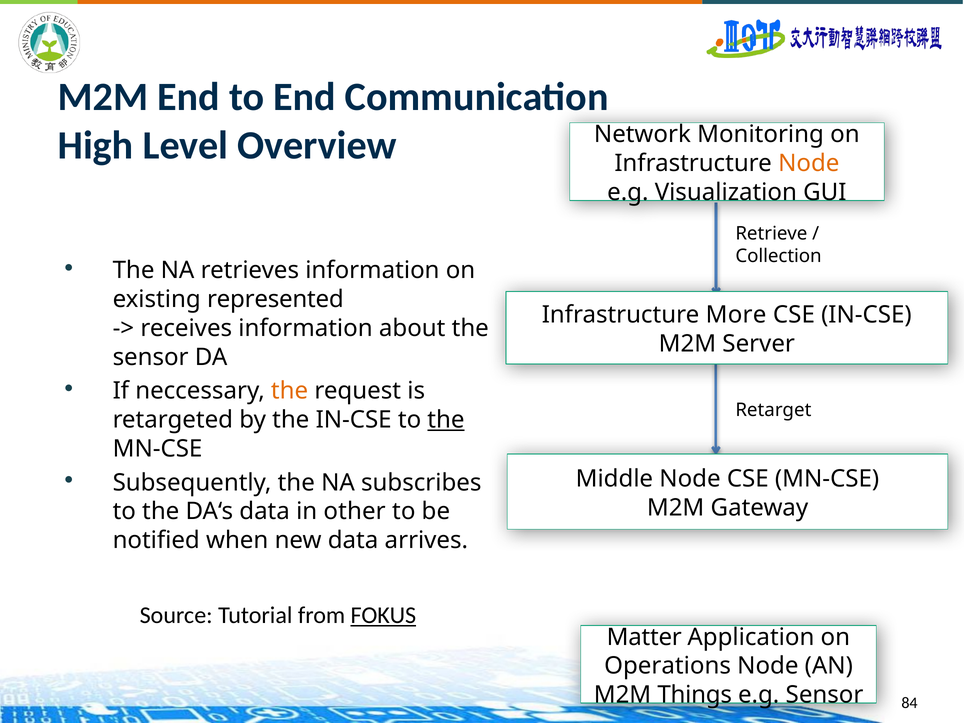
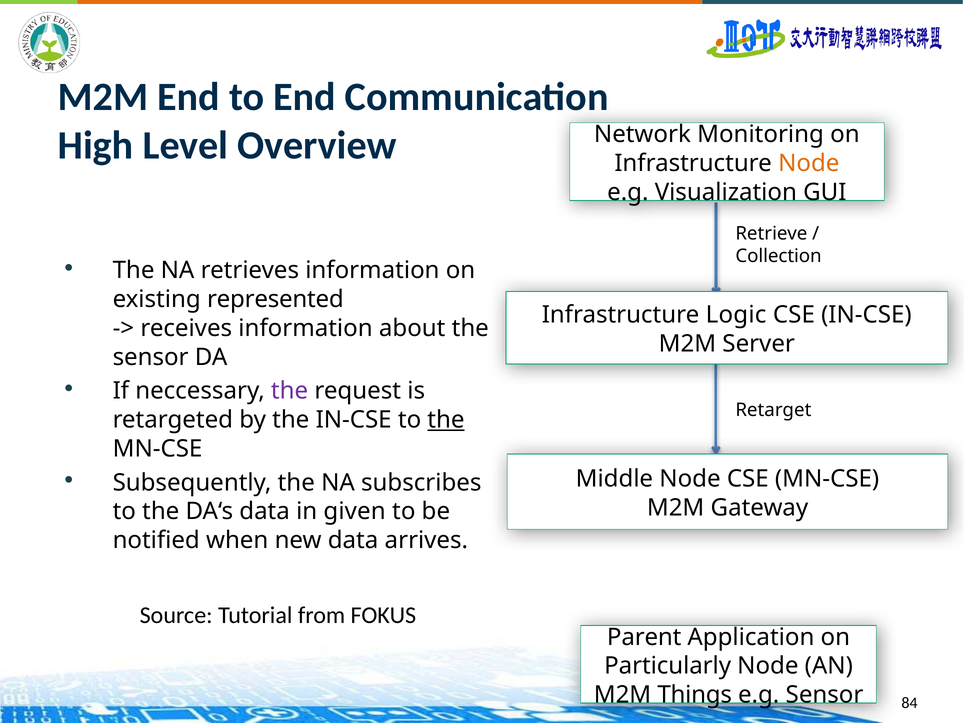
More: More -> Logic (736, 315)
the colour: orange -> purple (290, 391)
other: other -> given (355, 511)
FOKUS underline: present -> none (383, 615)
Matter: Matter -> Parent (644, 637)
Operations: Operations -> Particularly (668, 666)
